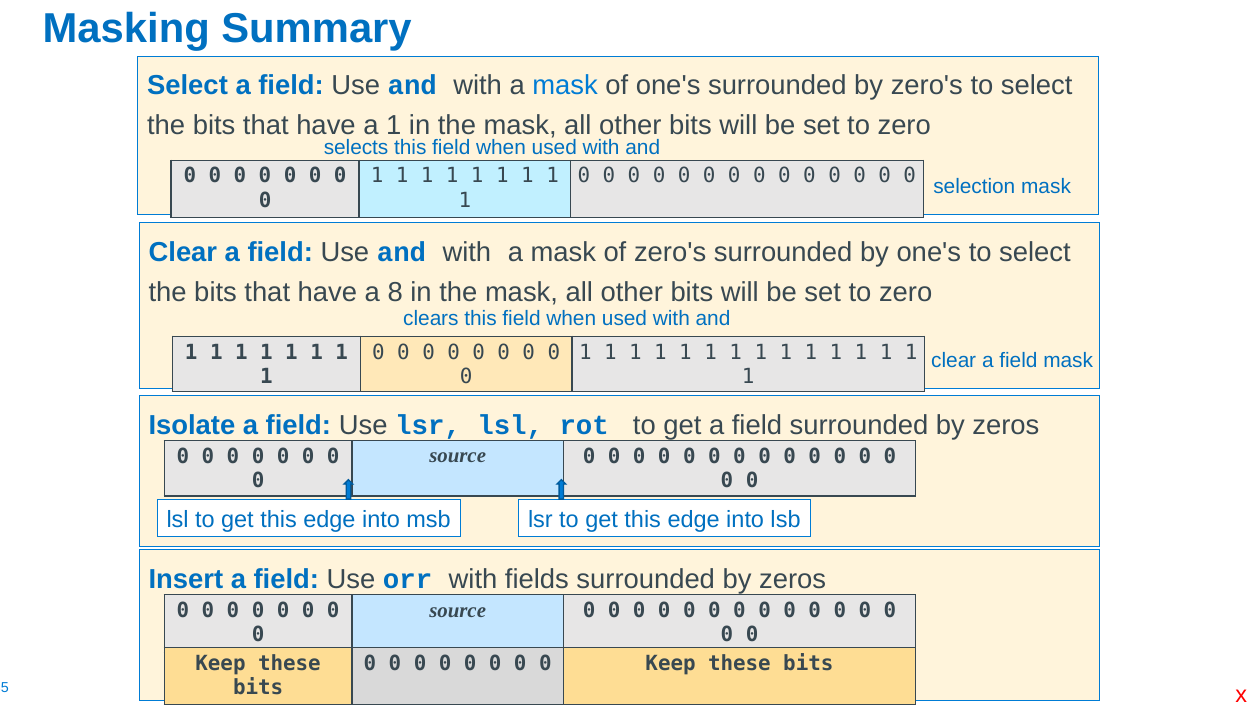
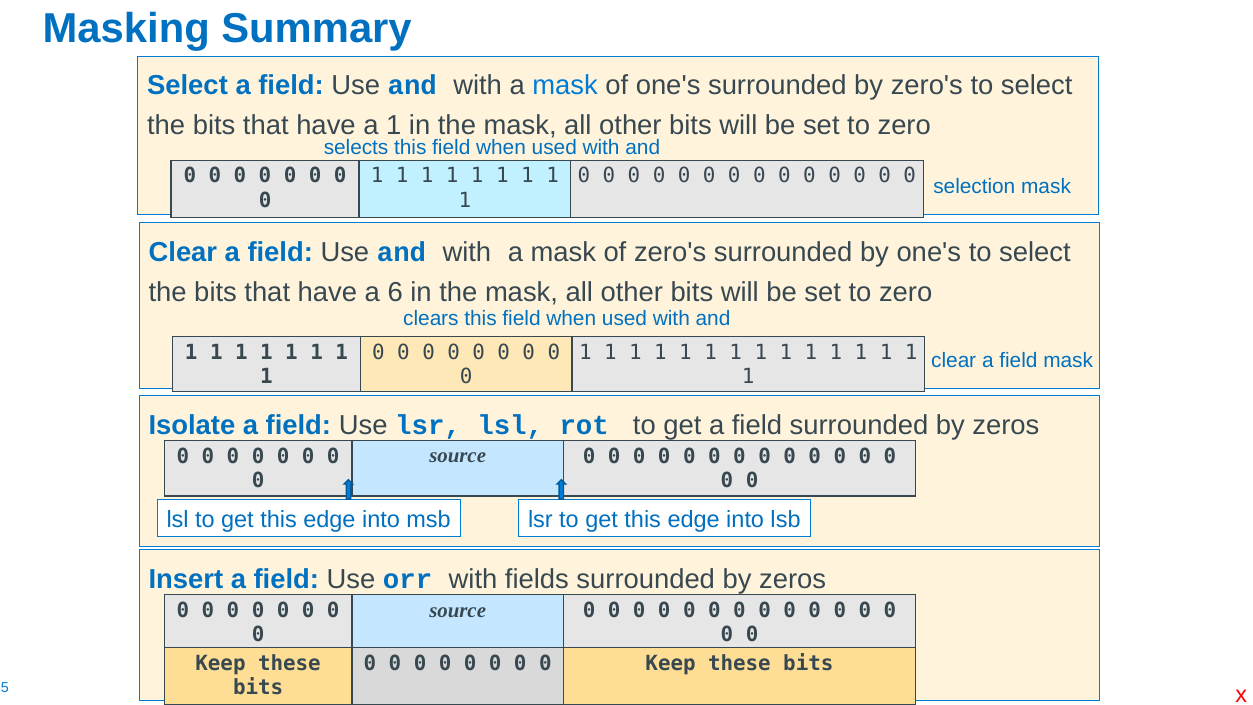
8: 8 -> 6 (395, 292)
